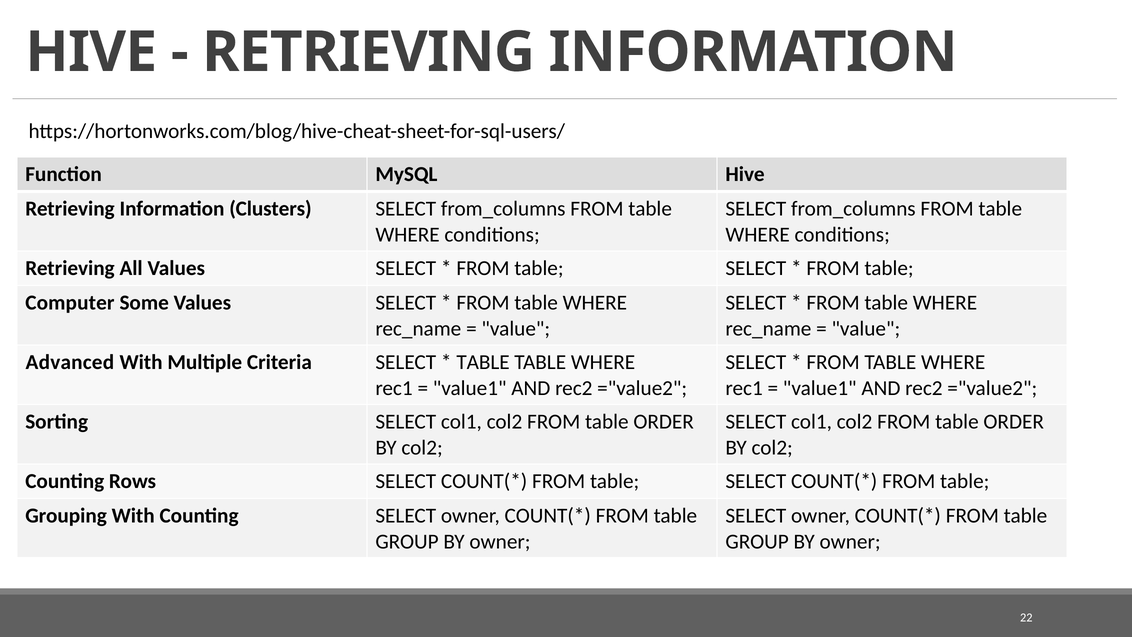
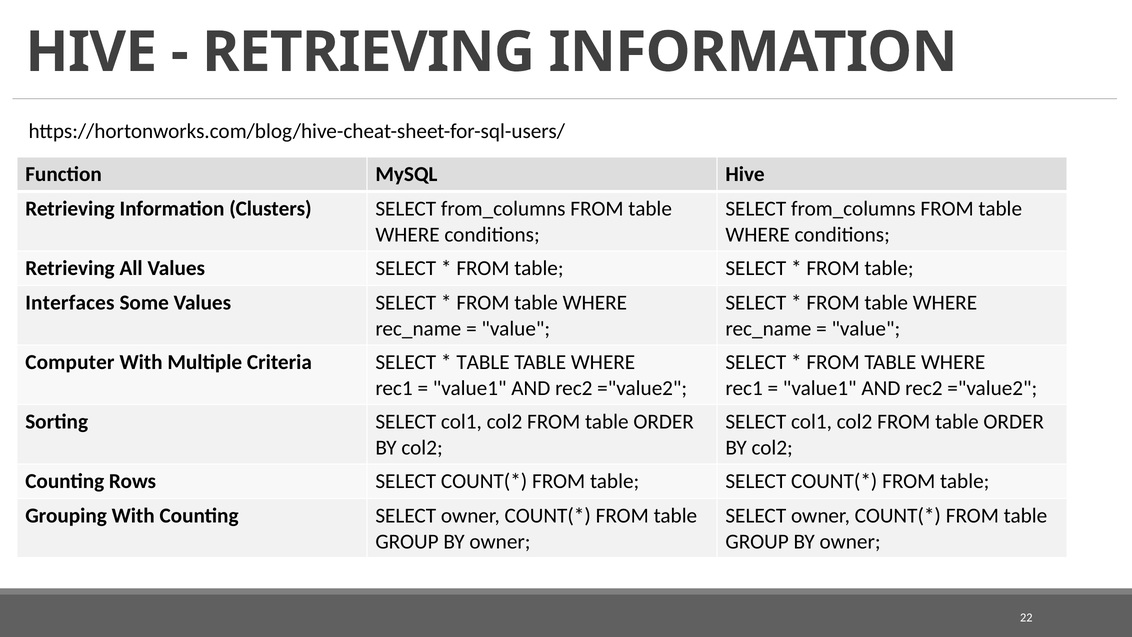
Computer: Computer -> Interfaces (70, 303)
Advanced: Advanced -> Computer (70, 362)
